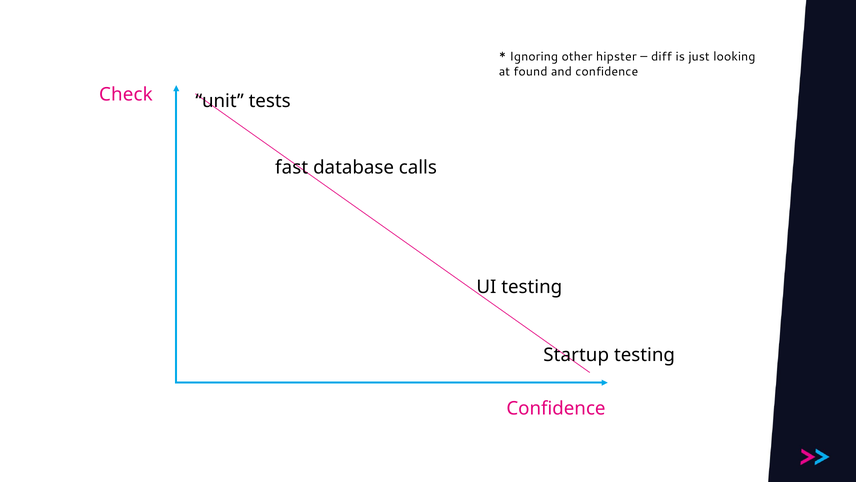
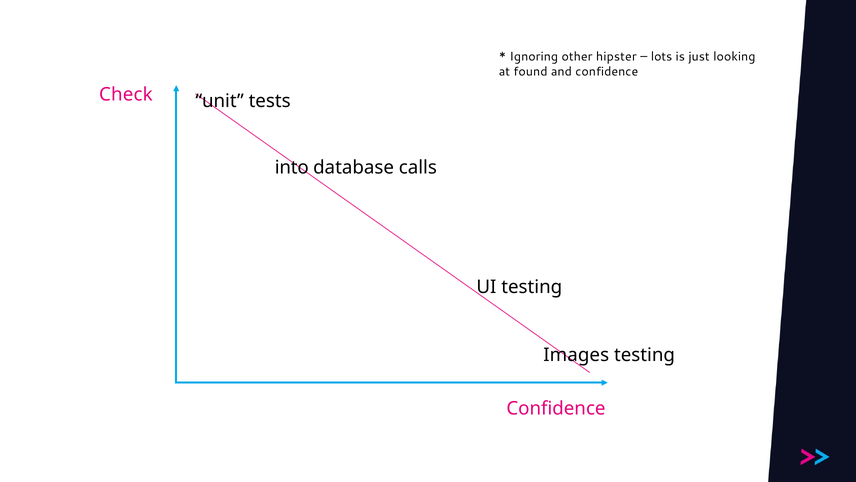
diff: diff -> lots (662, 57)
fast: fast -> into (292, 168)
Startup: Startup -> Images (576, 355)
